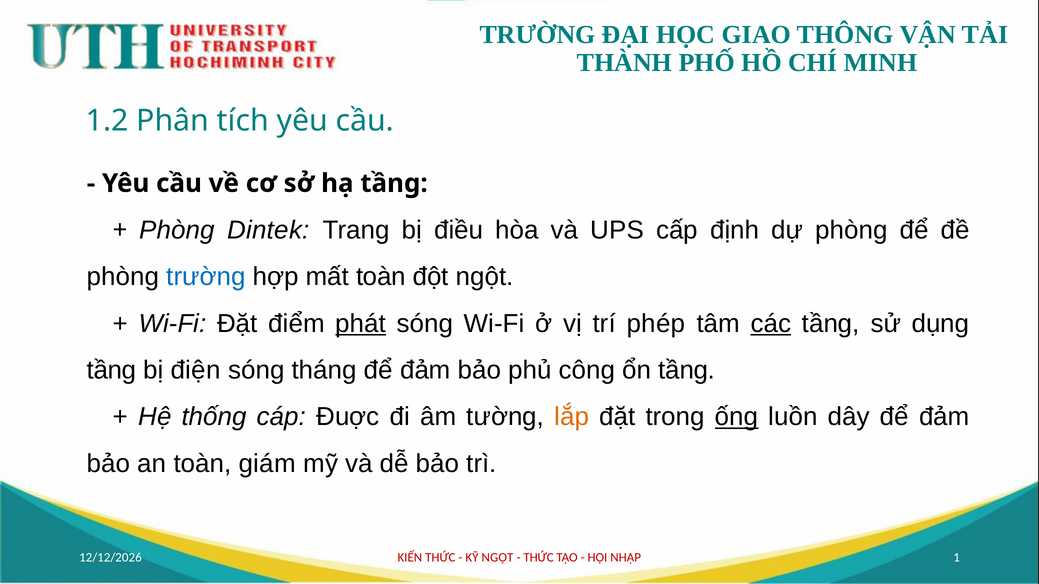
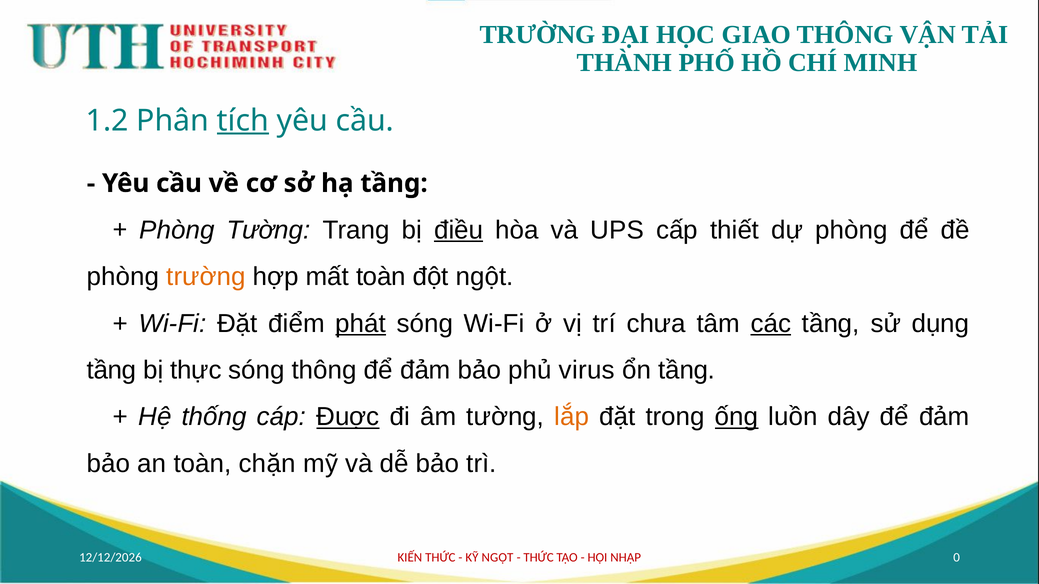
tích underline: none -> present (243, 121)
Phòng Dintek: Dintek -> Tường (269, 230)
điều underline: none -> present (459, 230)
định: định -> thiết (735, 230)
trường colour: blue -> orange (206, 277)
phép: phép -> chưa (656, 324)
điện: điện -> thực (196, 370)
sóng tháng: tháng -> thông (324, 370)
công: công -> virus (587, 370)
Đuợc underline: none -> present (348, 417)
giám: giám -> chặn (267, 464)
1: 1 -> 0 (957, 558)
